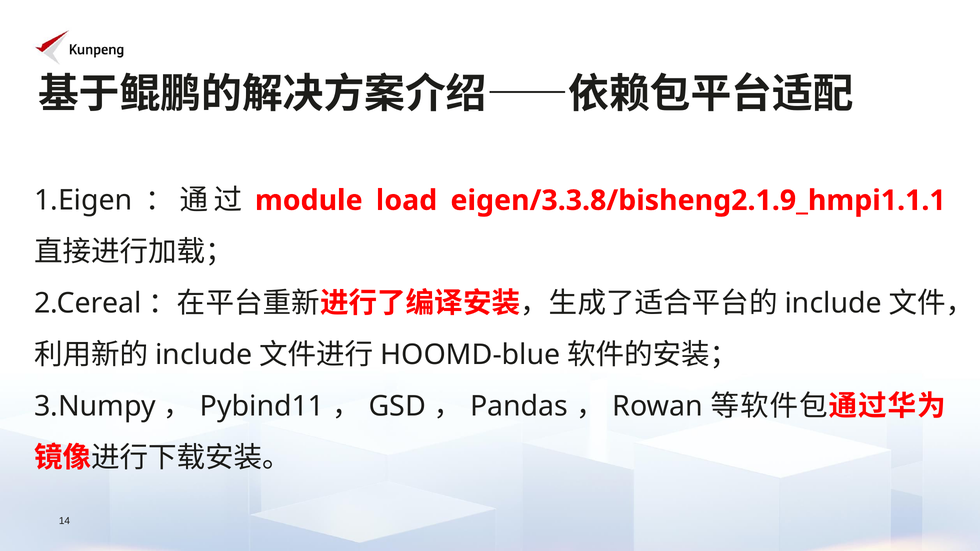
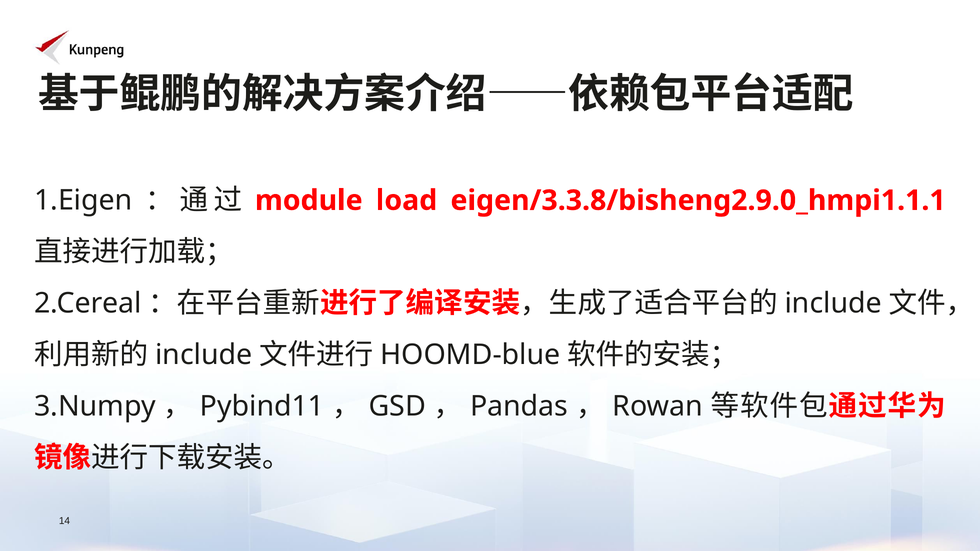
eigen/3.3.8/bisheng2.1.9_hmpi1.1.1: eigen/3.3.8/bisheng2.1.9_hmpi1.1.1 -> eigen/3.3.8/bisheng2.9.0_hmpi1.1.1 (698, 200)
